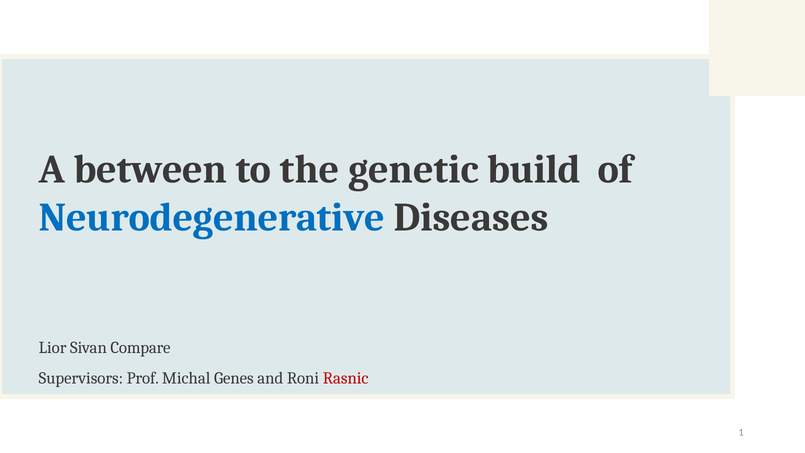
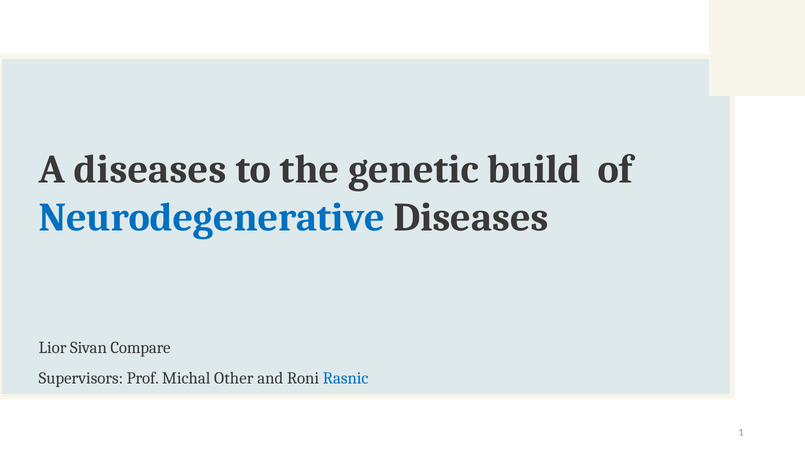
A between: between -> diseases (150, 169)
Genes: Genes -> Other (234, 378)
Rasnic colour: red -> blue (346, 378)
